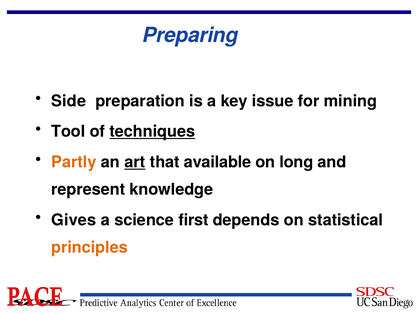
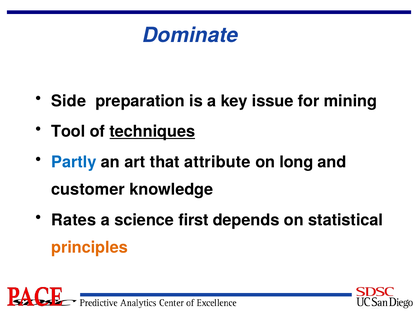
Preparing: Preparing -> Dominate (190, 35)
Partly colour: orange -> blue (74, 162)
art underline: present -> none (135, 162)
available: available -> attribute (217, 162)
represent: represent -> customer (88, 189)
Gives: Gives -> Rates (74, 220)
